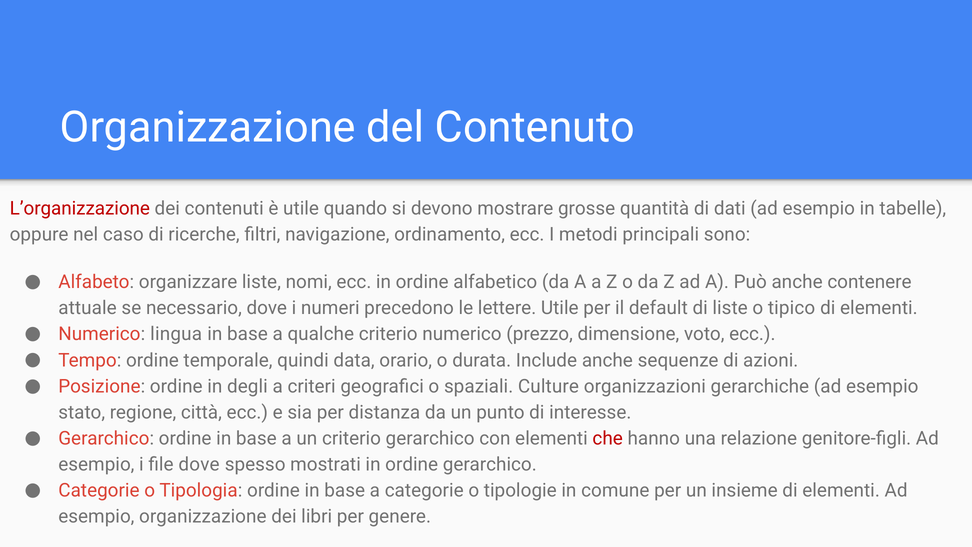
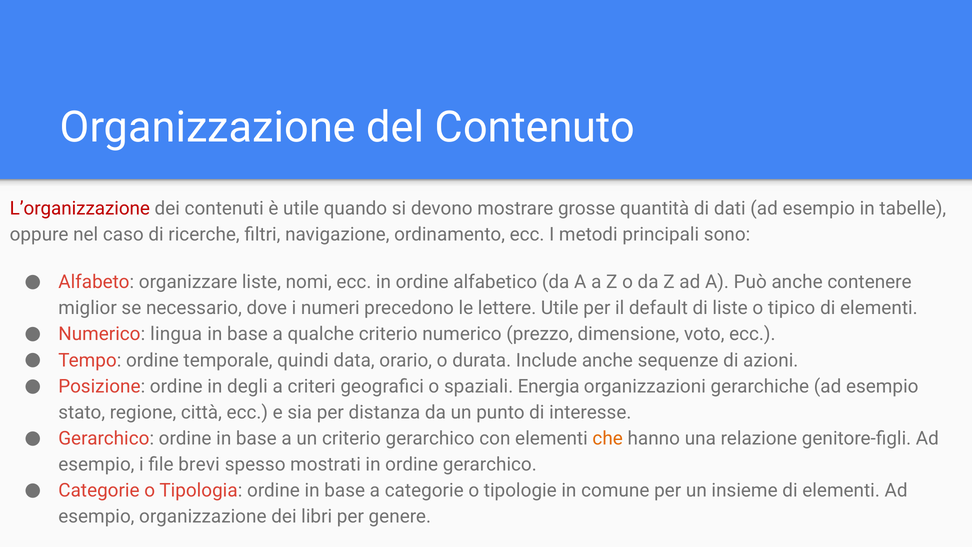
attuale: attuale -> miglior (88, 308)
Culture: Culture -> Energia (549, 386)
che colour: red -> orange (608, 438)
file dove: dove -> brevi (199, 464)
